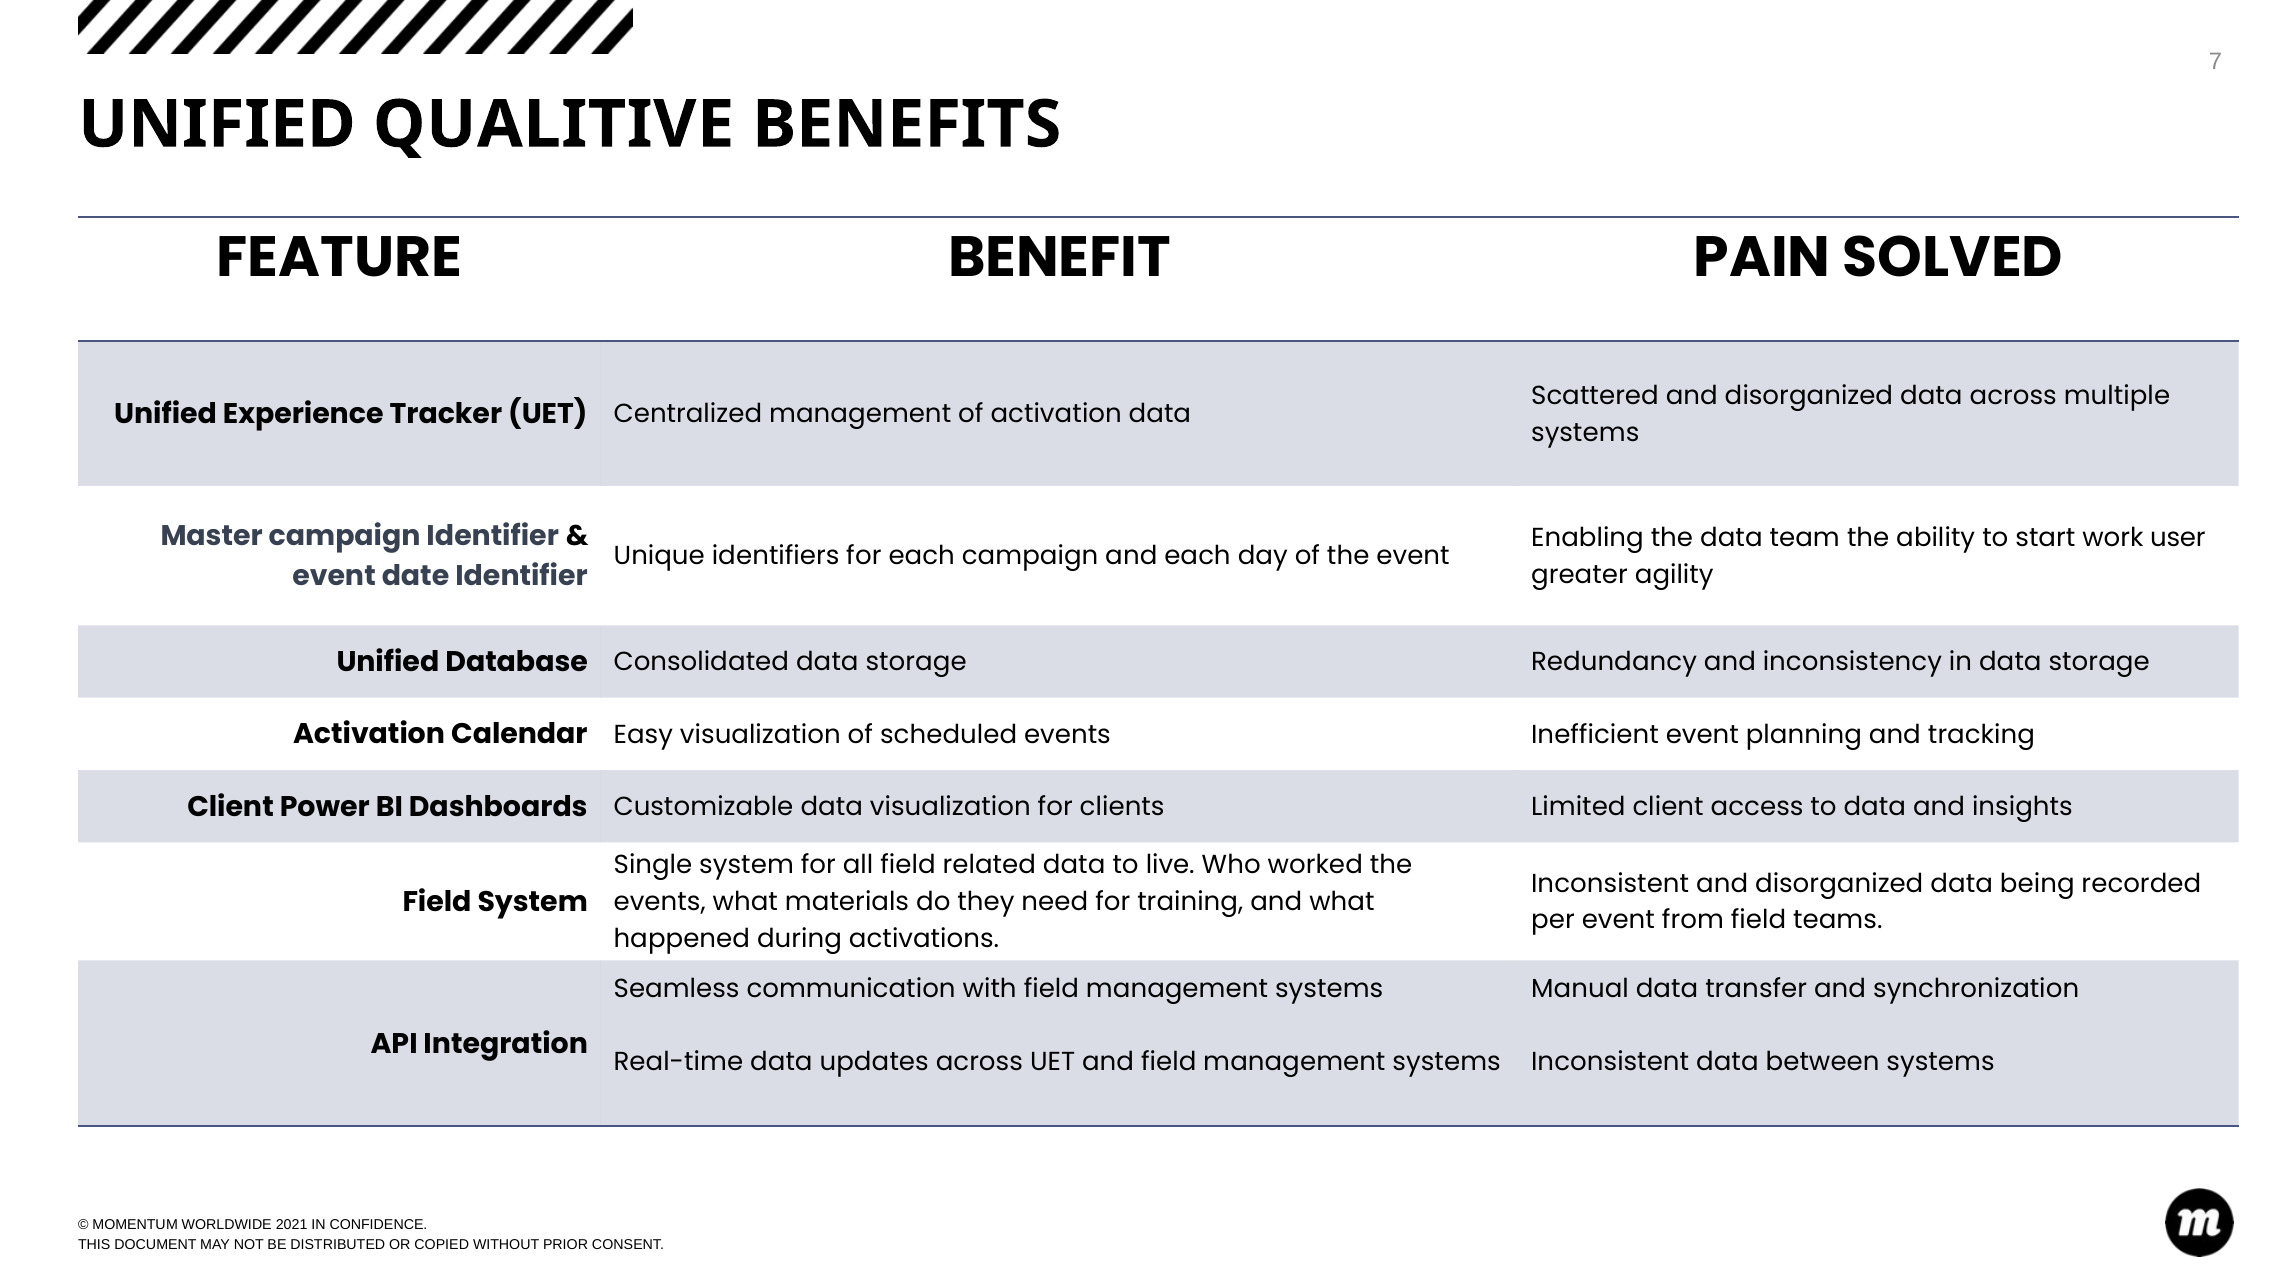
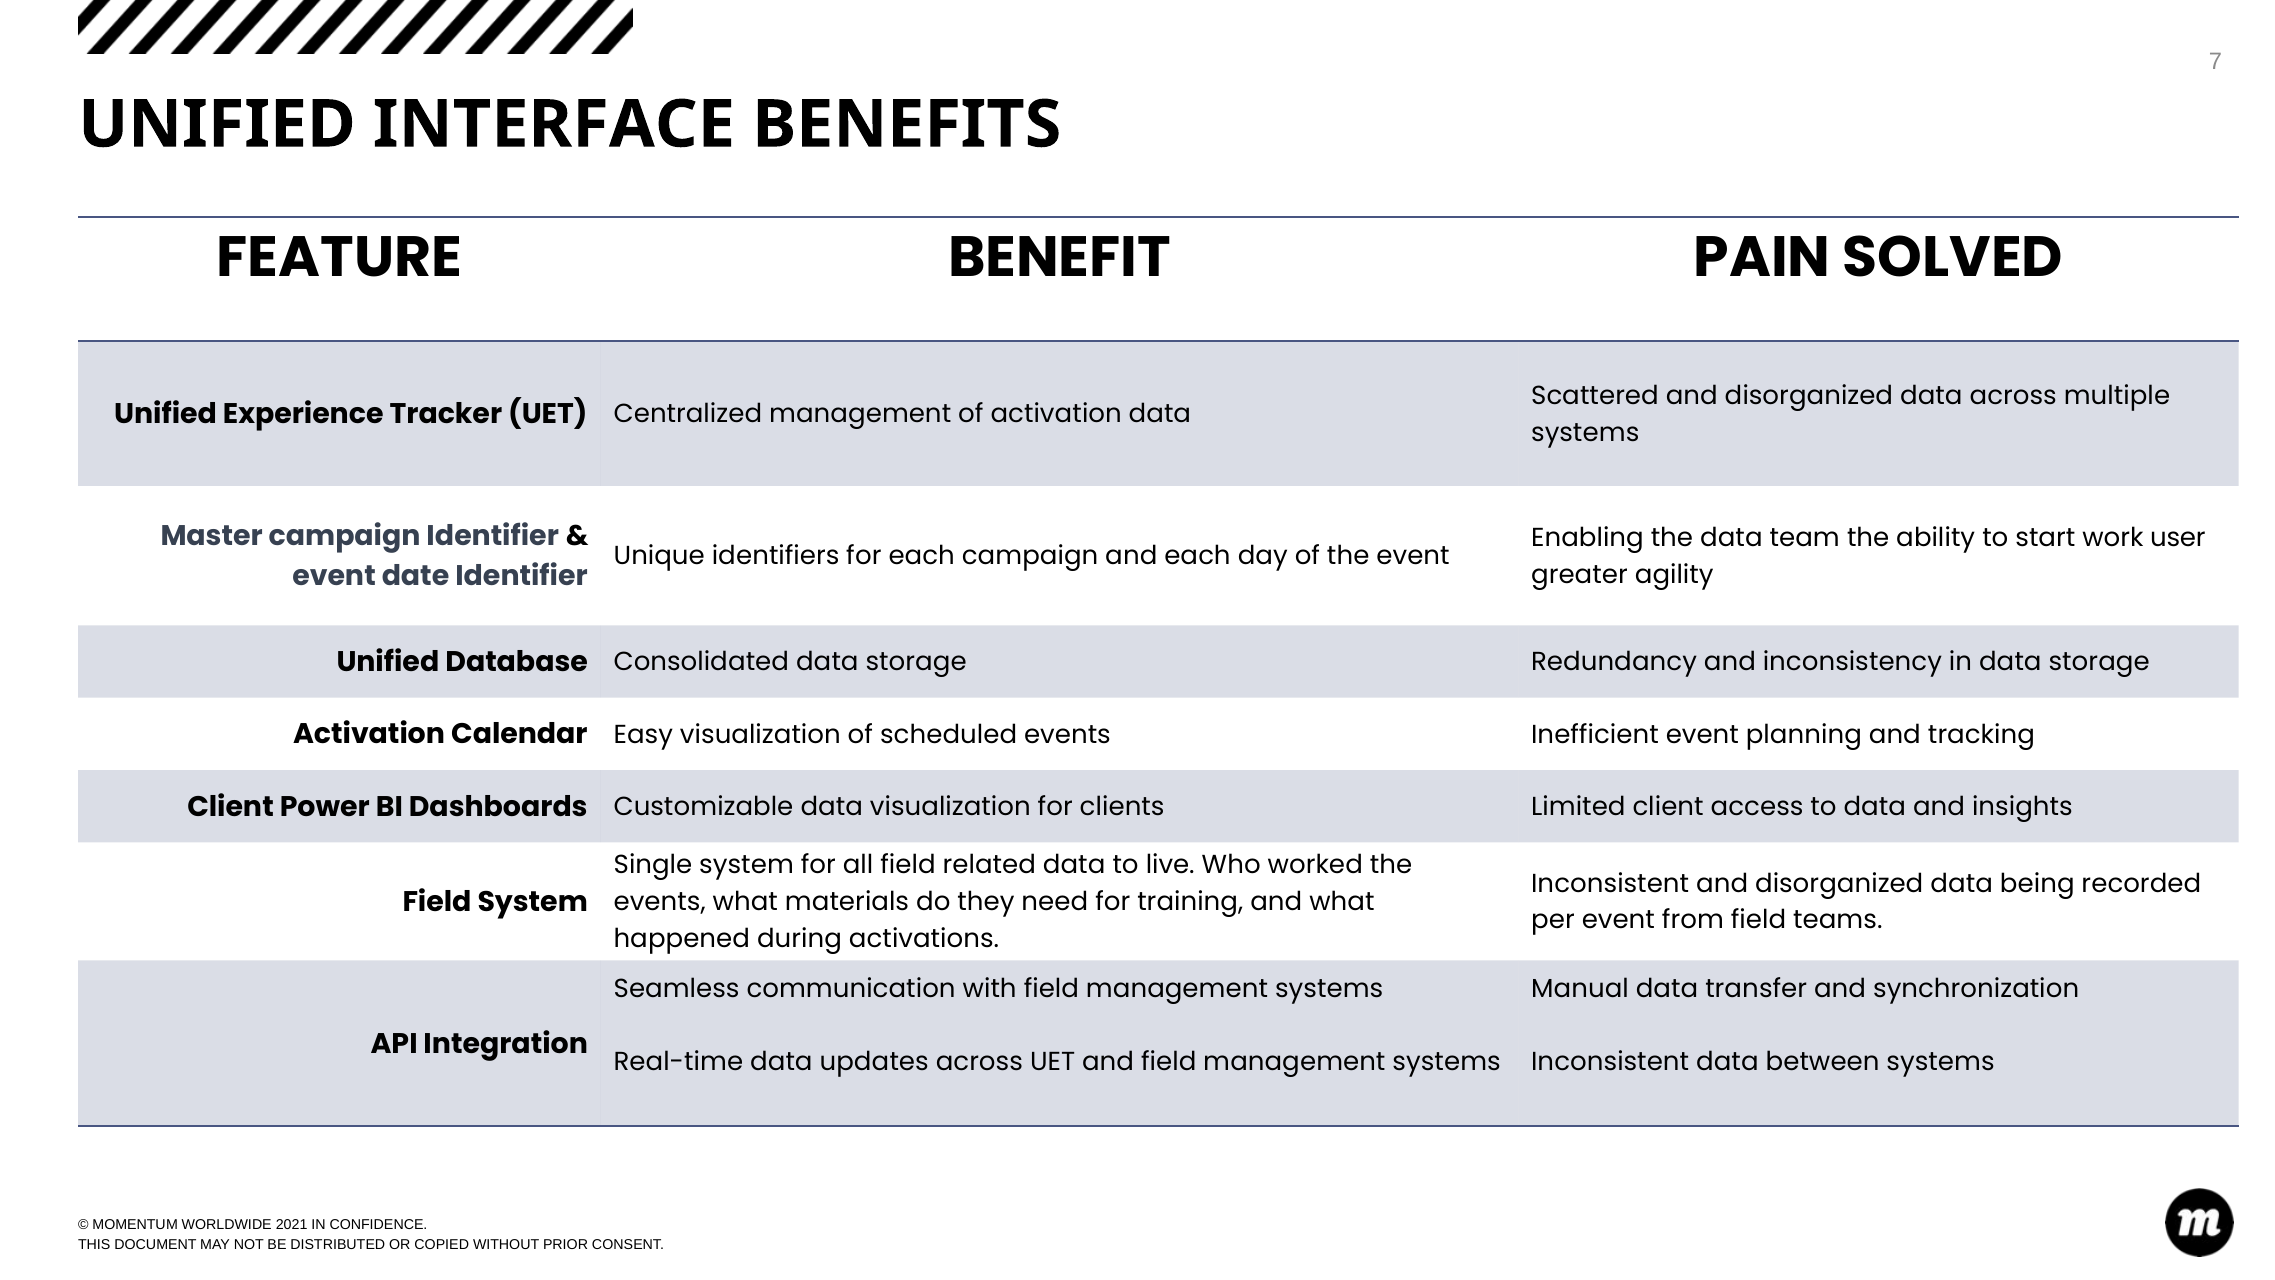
QUALITIVE: QUALITIVE -> INTERFACE (554, 125)
